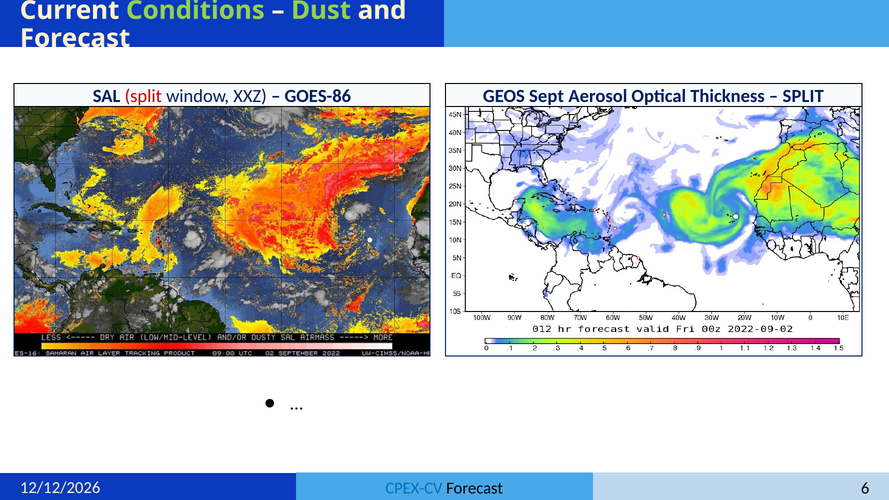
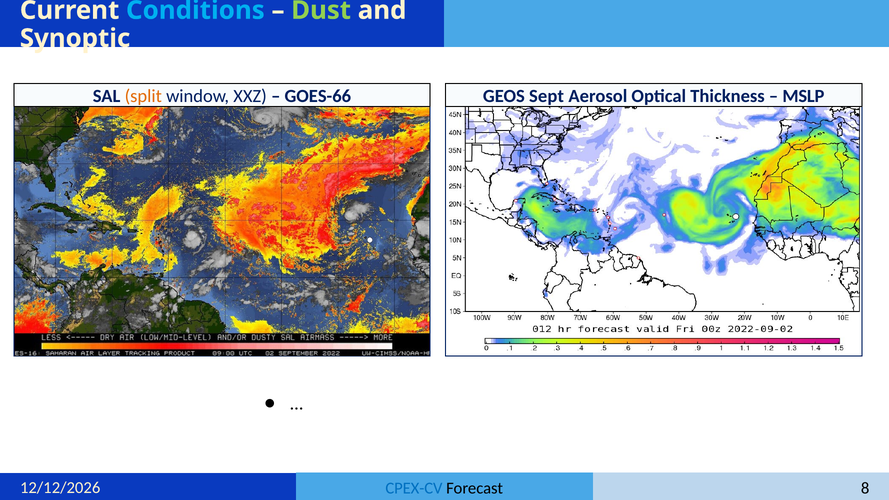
Conditions colour: light green -> light blue (195, 10)
Forecast: Forecast -> Synoptic (75, 38)
split colour: red -> orange (143, 96)
GOES-86: GOES-86 -> GOES-66 (318, 96)
SPLIT: SPLIT -> MSLP (803, 96)
6: 6 -> 8 (865, 488)
